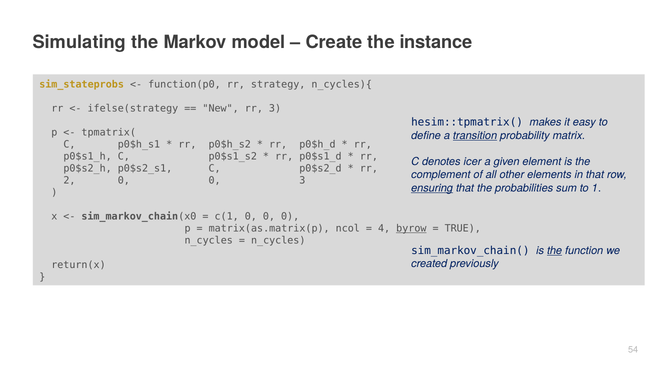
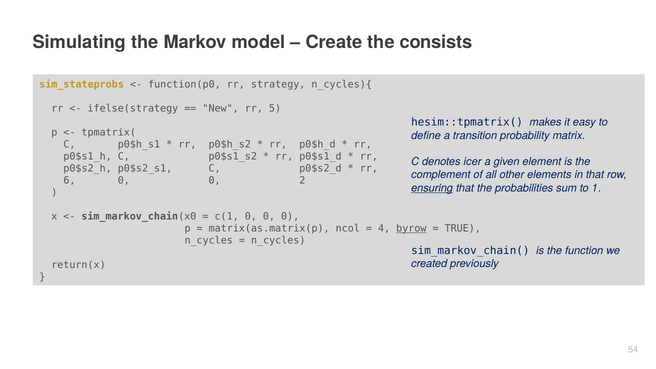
instance: instance -> consists (436, 42)
rr 3: 3 -> 5 (275, 108)
transition underline: present -> none (475, 135)
2: 2 -> 6 (69, 181)
0 3: 3 -> 2 (302, 181)
the underline: present -> none (555, 250)
